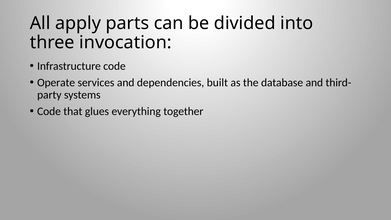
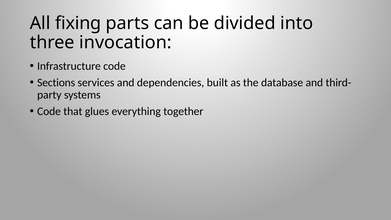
apply: apply -> fixing (78, 23)
Operate: Operate -> Sections (56, 83)
